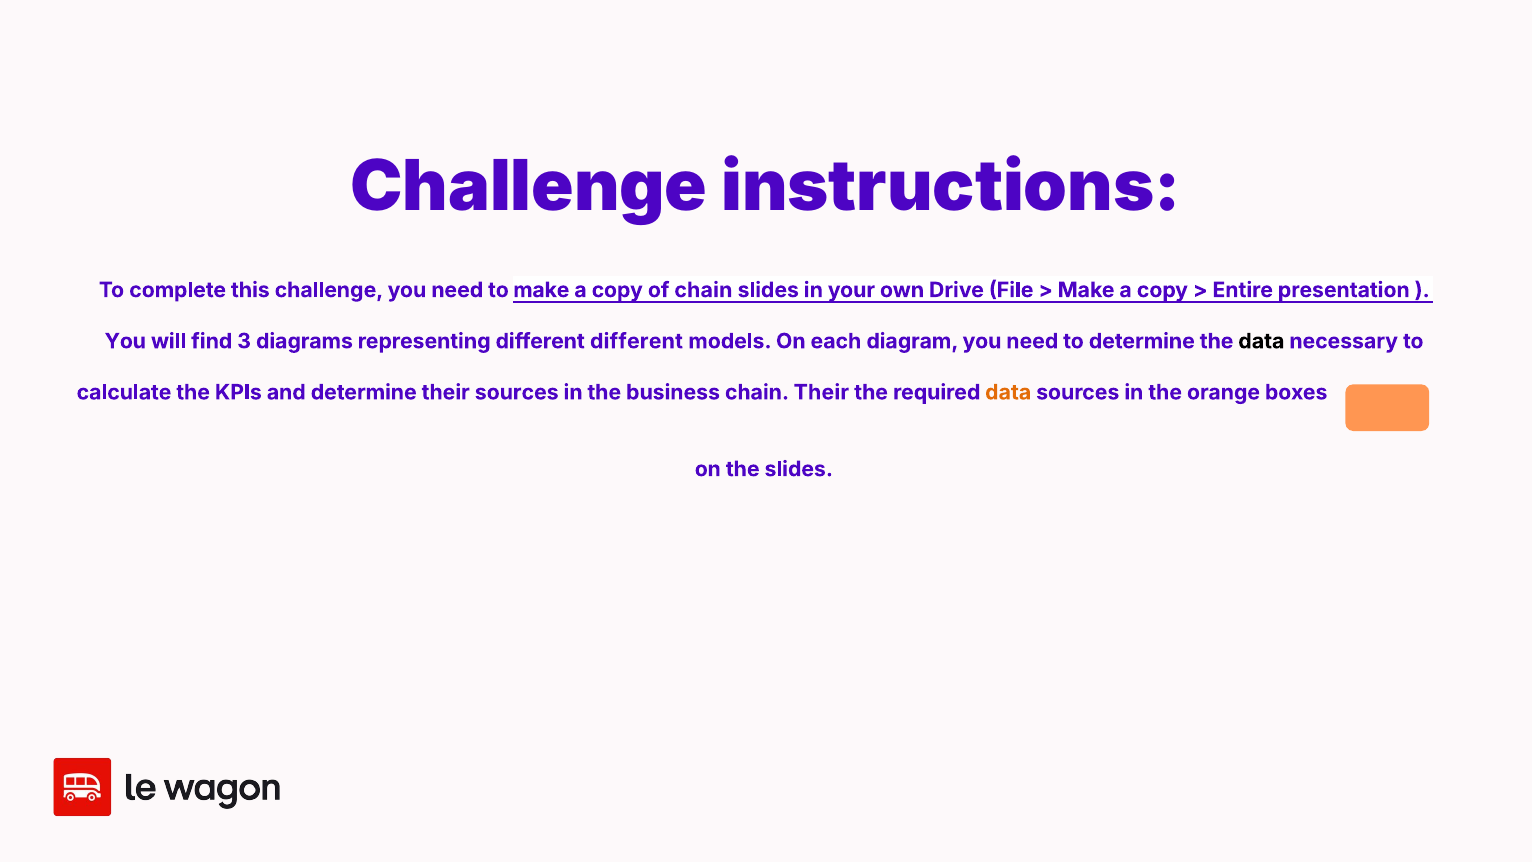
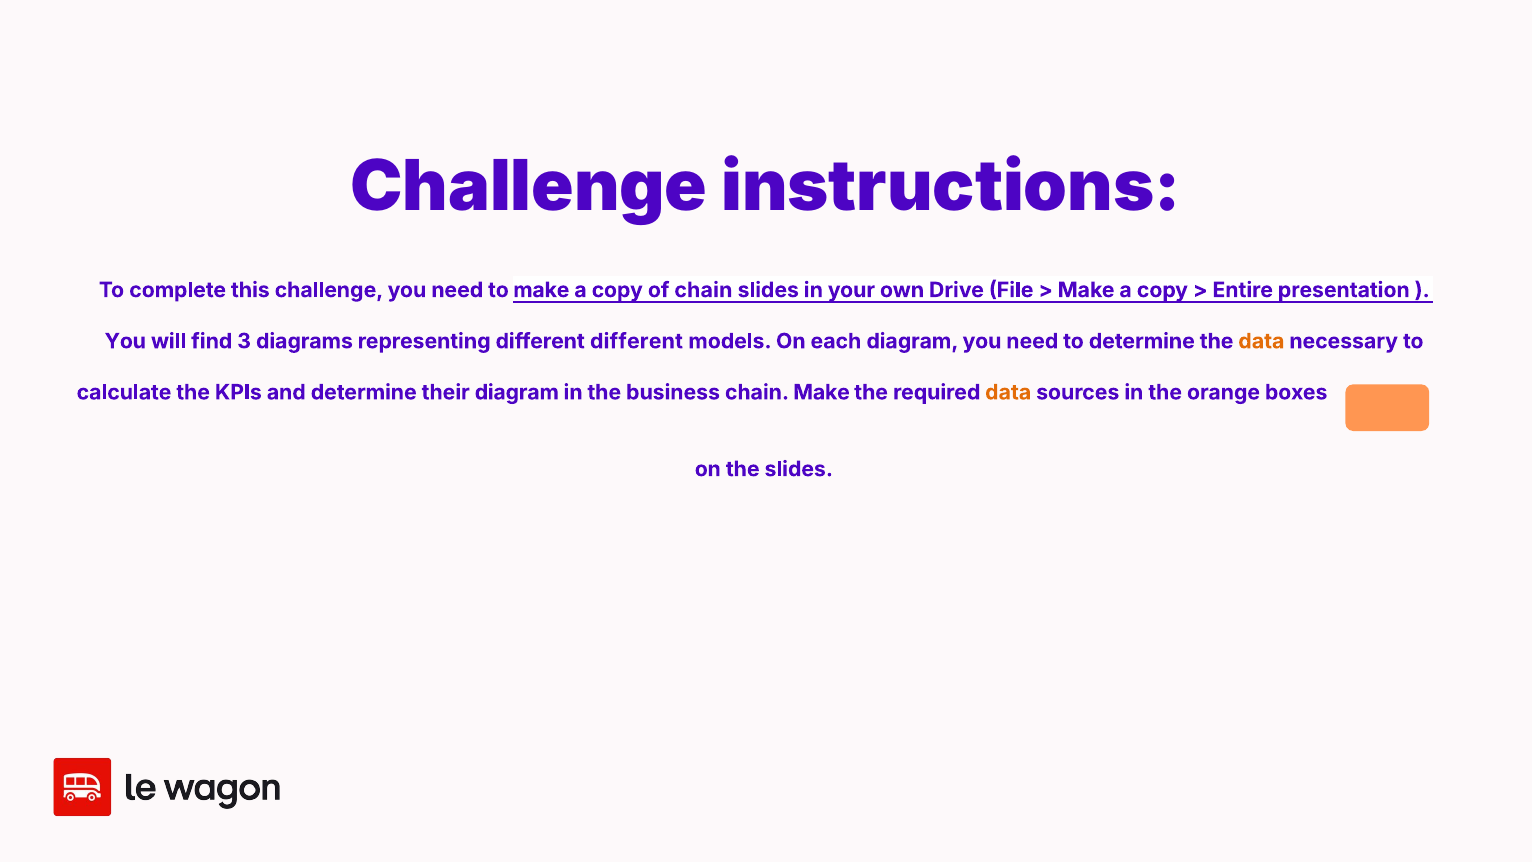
data colour: black -> orange (1261, 341)
their sources: sources -> diagram (517, 392)
chain Their: Their -> Make (822, 392)
